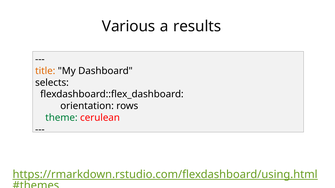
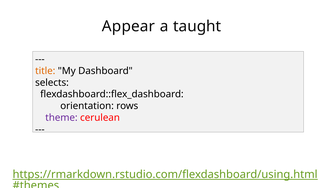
Various: Various -> Appear (128, 26)
results: results -> taught (197, 26)
theme colour: green -> purple (61, 118)
